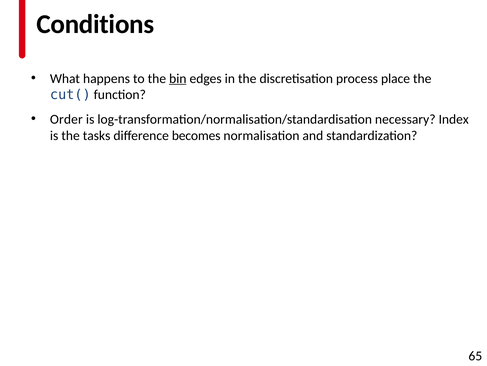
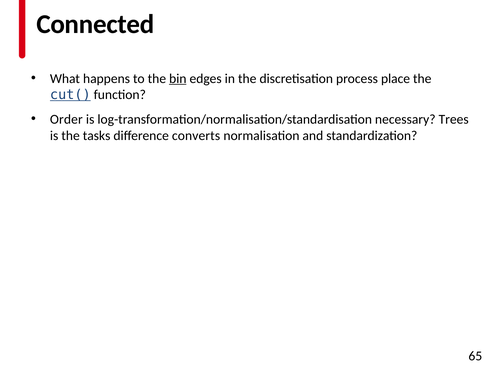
Conditions: Conditions -> Connected (95, 24)
cut( underline: none -> present (70, 95)
Index: Index -> Trees (454, 119)
becomes: becomes -> converts (196, 135)
